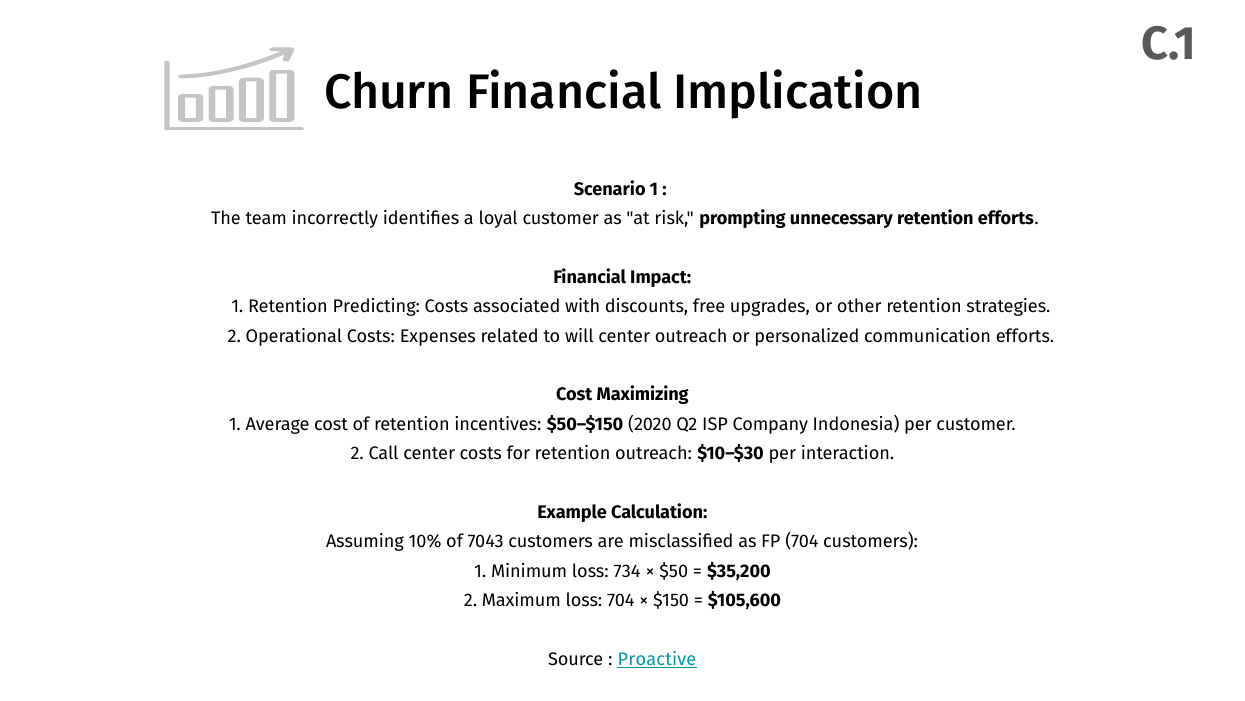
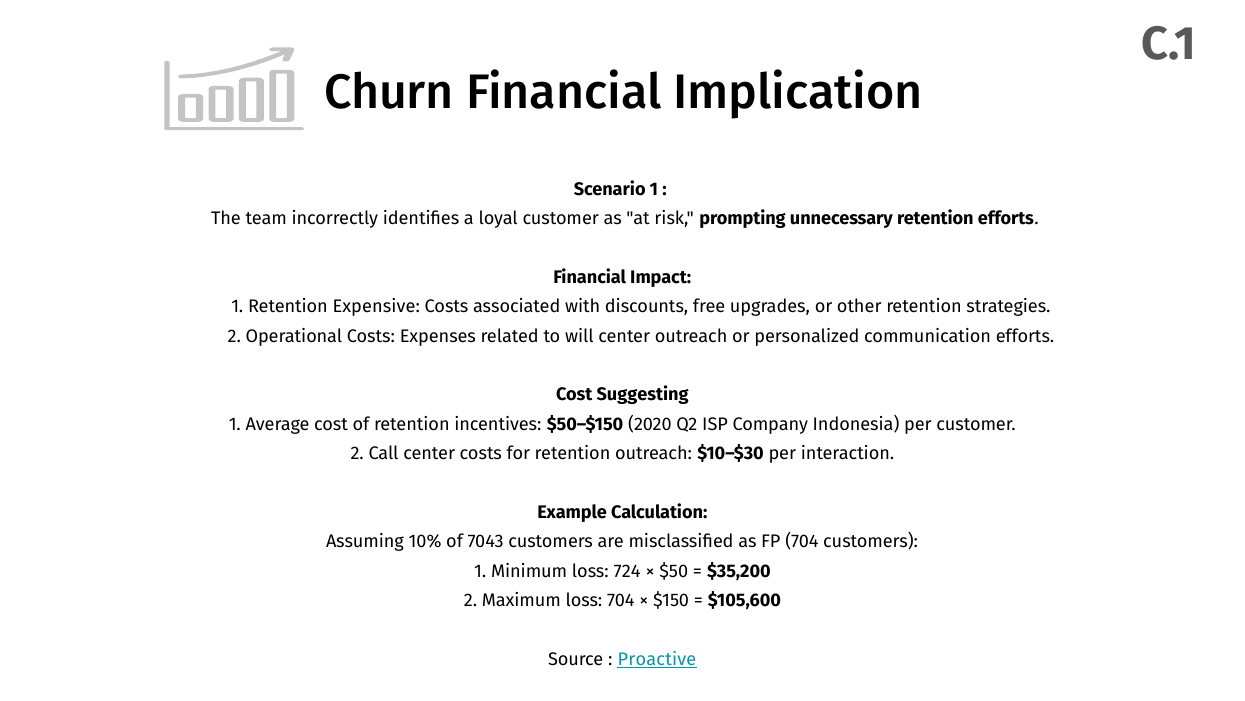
Predicting: Predicting -> Expensive (376, 307)
Maximizing: Maximizing -> Suggesting (643, 395)
734: 734 -> 724 (627, 571)
